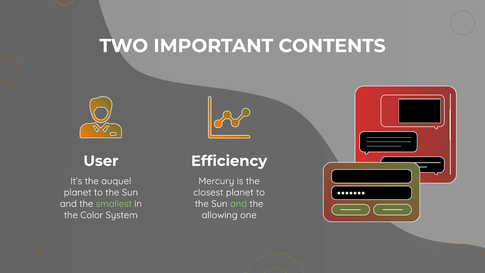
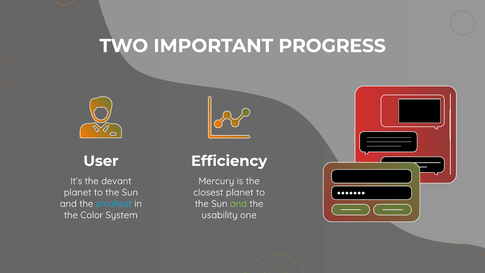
CONTENTS: CONTENTS -> PROGRESS (332, 46)
auquel: auquel -> devant (116, 181)
smallest colour: light green -> light blue (114, 204)
allowing: allowing -> usability (220, 215)
